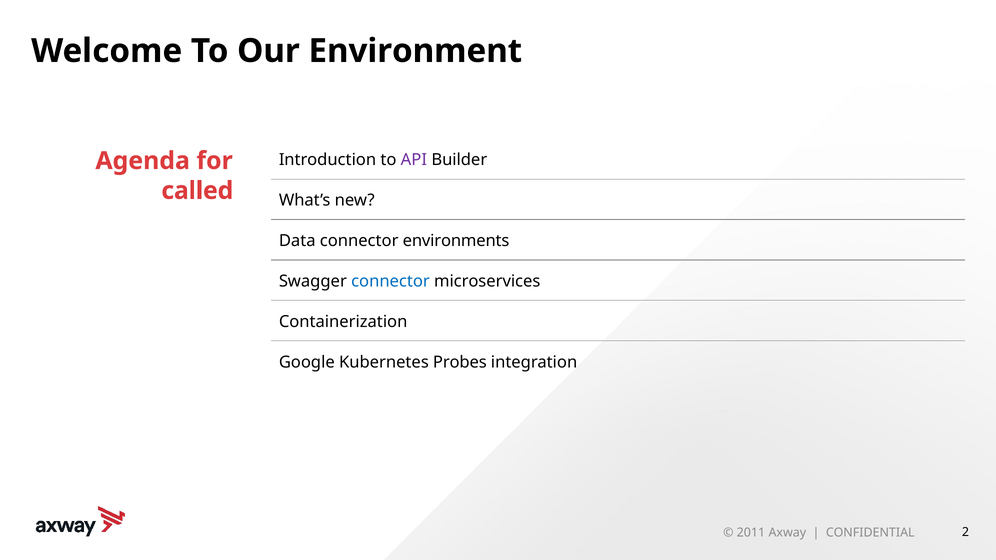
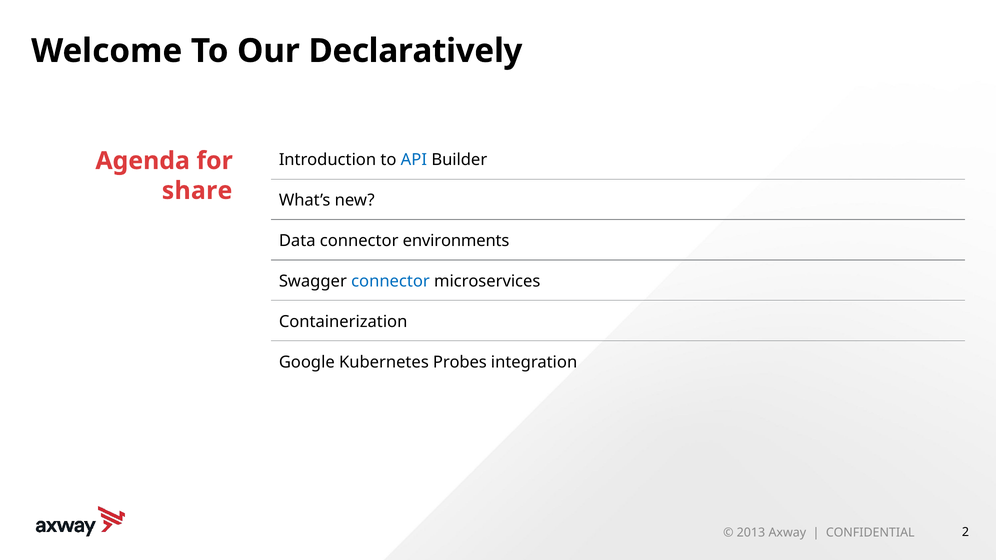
Environment: Environment -> Declaratively (415, 51)
API colour: purple -> blue (414, 160)
called: called -> share (197, 191)
2011: 2011 -> 2013 (751, 533)
